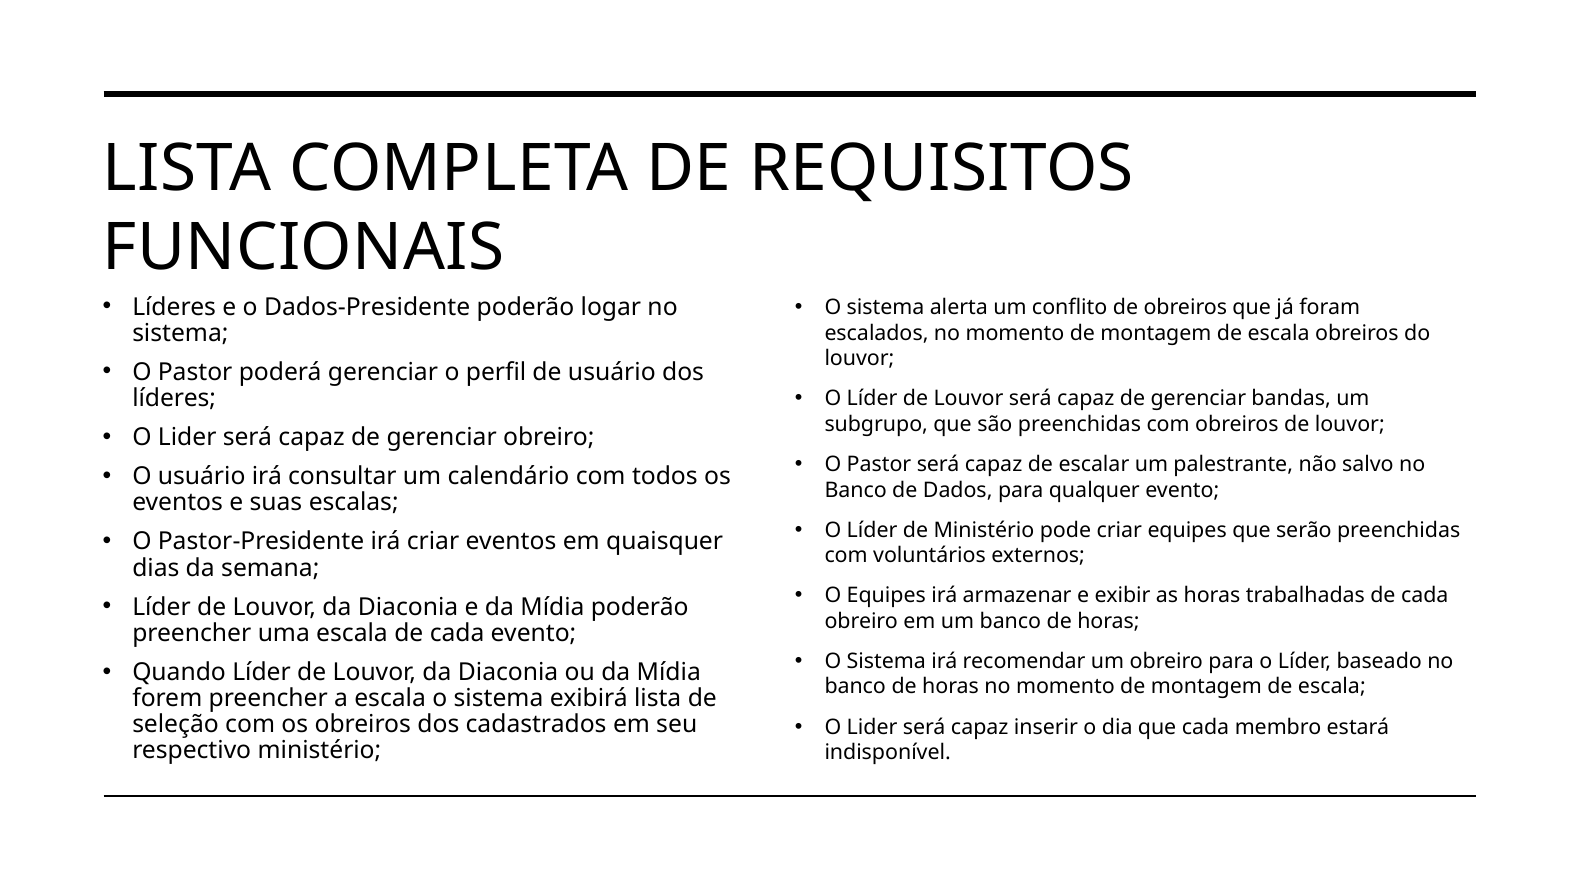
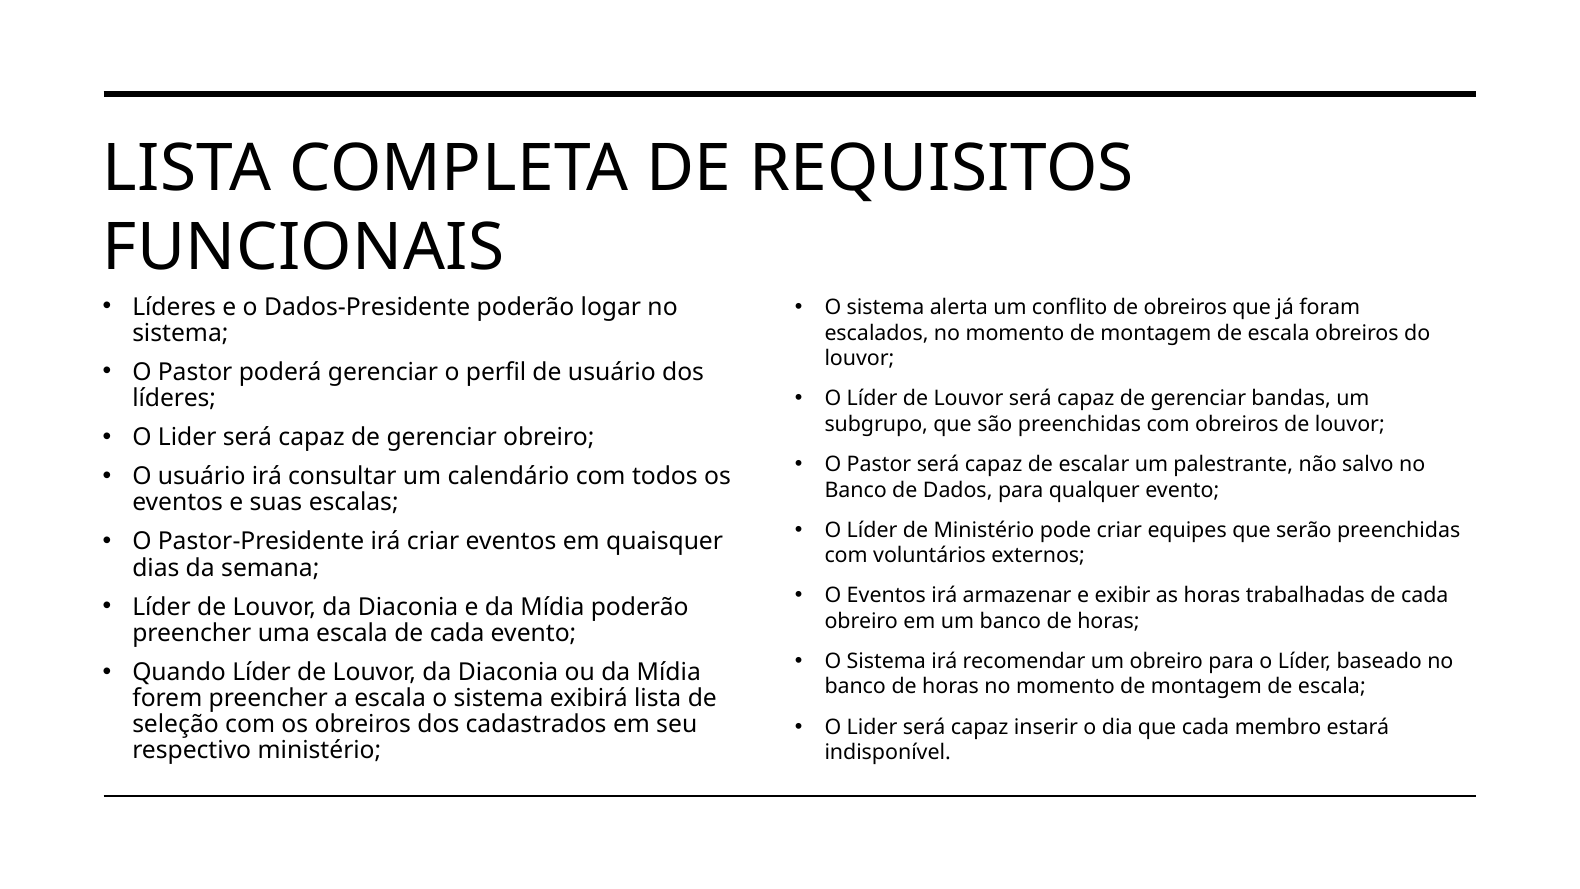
O Equipes: Equipes -> Eventos (886, 596)
